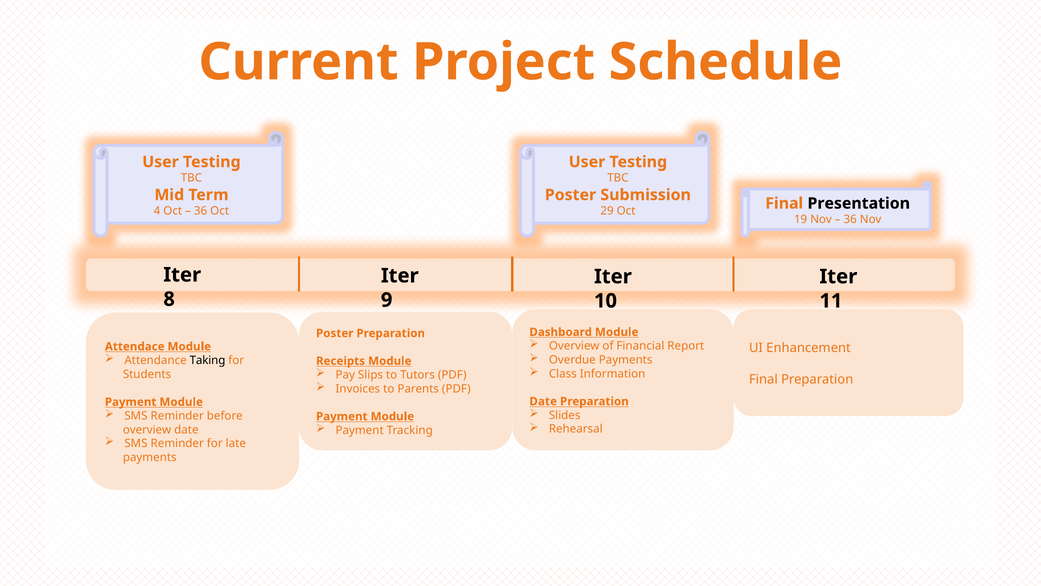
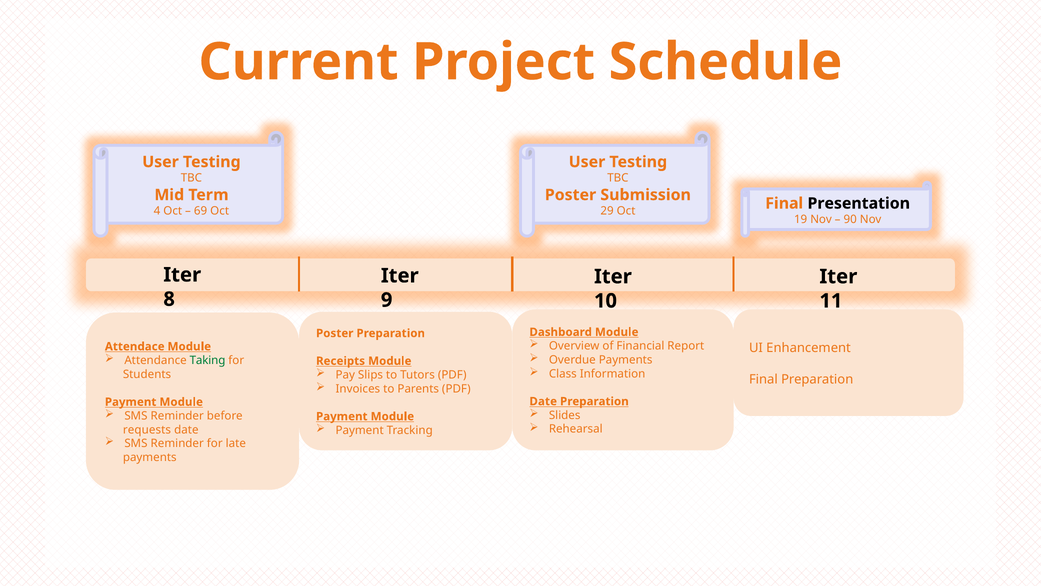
36: 36 -> 69 (201, 211)
36: 36 -> 90 (850, 219)
Taking colour: black -> green (208, 360)
overview: overview -> requests (147, 429)
